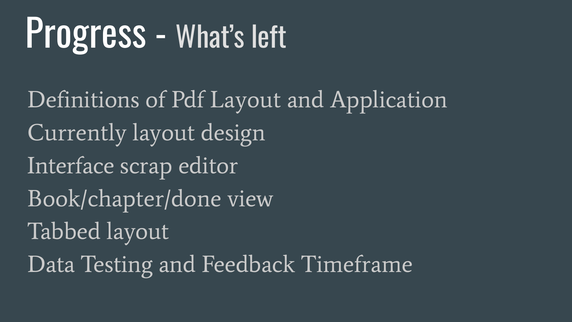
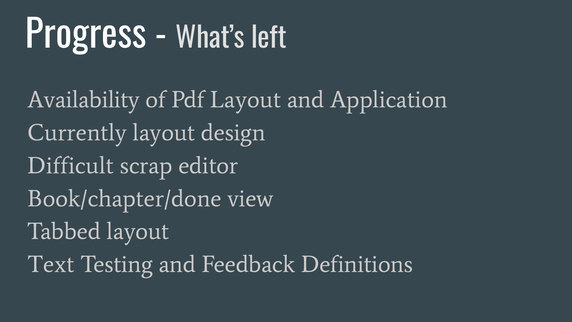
Definitions: Definitions -> Availability (84, 100)
Interface: Interface -> Difficult (71, 165)
Data: Data -> Text (51, 264)
Timeframe: Timeframe -> Definitions (357, 264)
